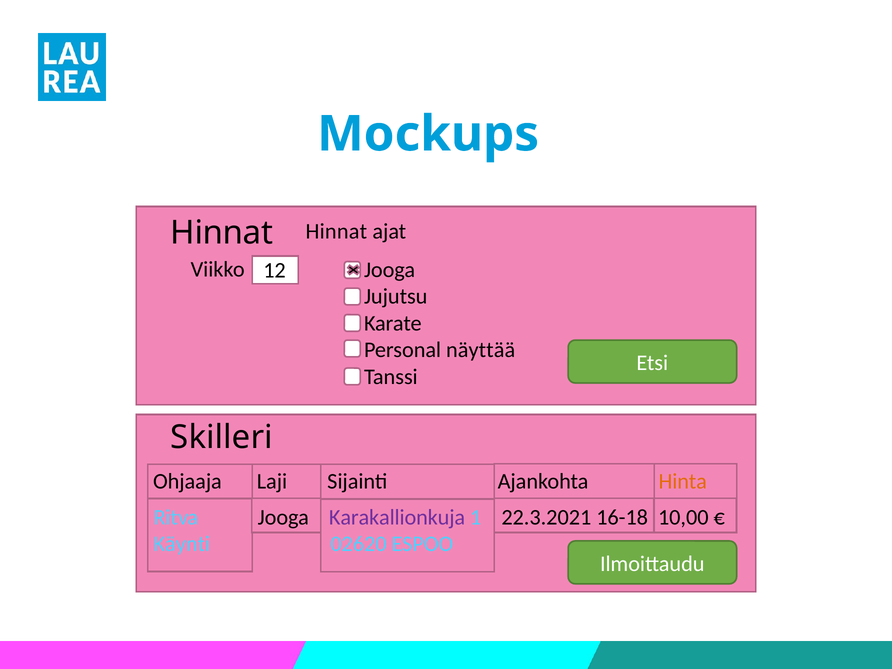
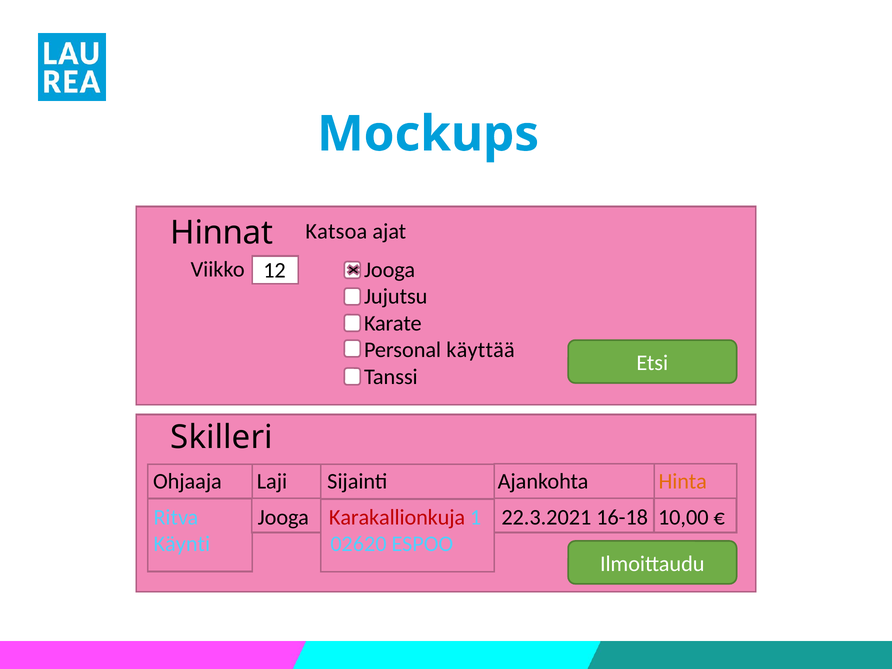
Hinnat: Hinnat -> Katsoa (336, 231)
näyttää: näyttää -> käyttää (481, 350)
Karakallionkuja colour: purple -> red (397, 517)
